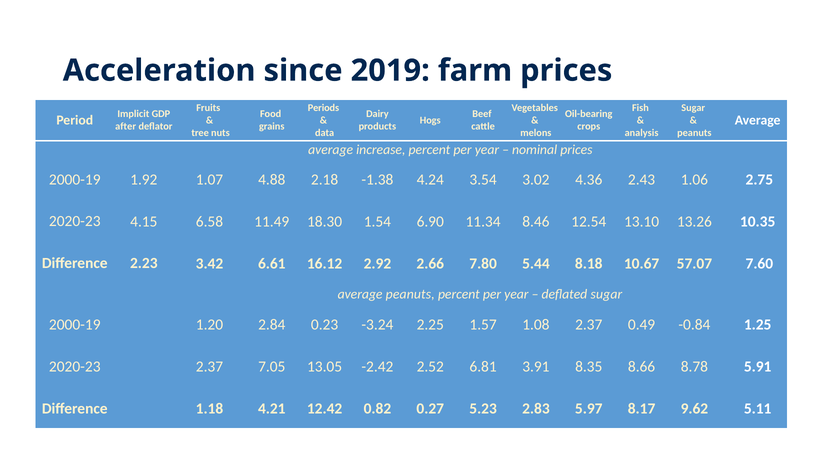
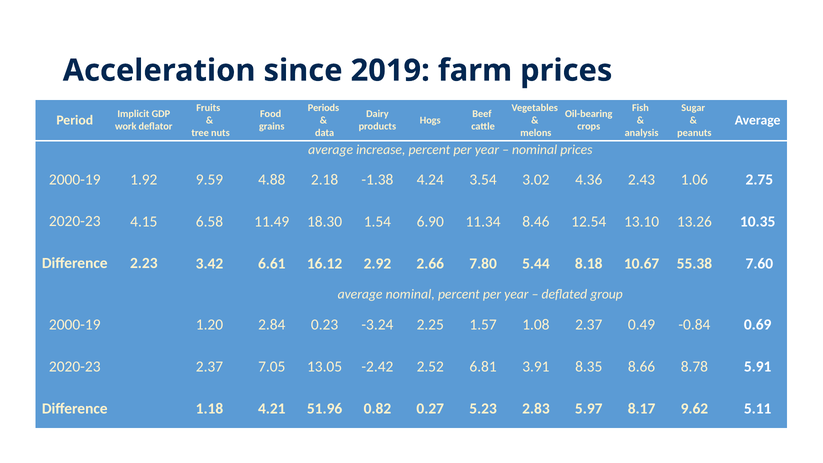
after: after -> work (126, 126)
1.07: 1.07 -> 9.59 (209, 180)
57.07: 57.07 -> 55.38 (694, 263)
average peanuts: peanuts -> nominal (410, 294)
deflated sugar: sugar -> group (607, 294)
1.25: 1.25 -> 0.69 (758, 324)
12.42: 12.42 -> 51.96 (325, 408)
